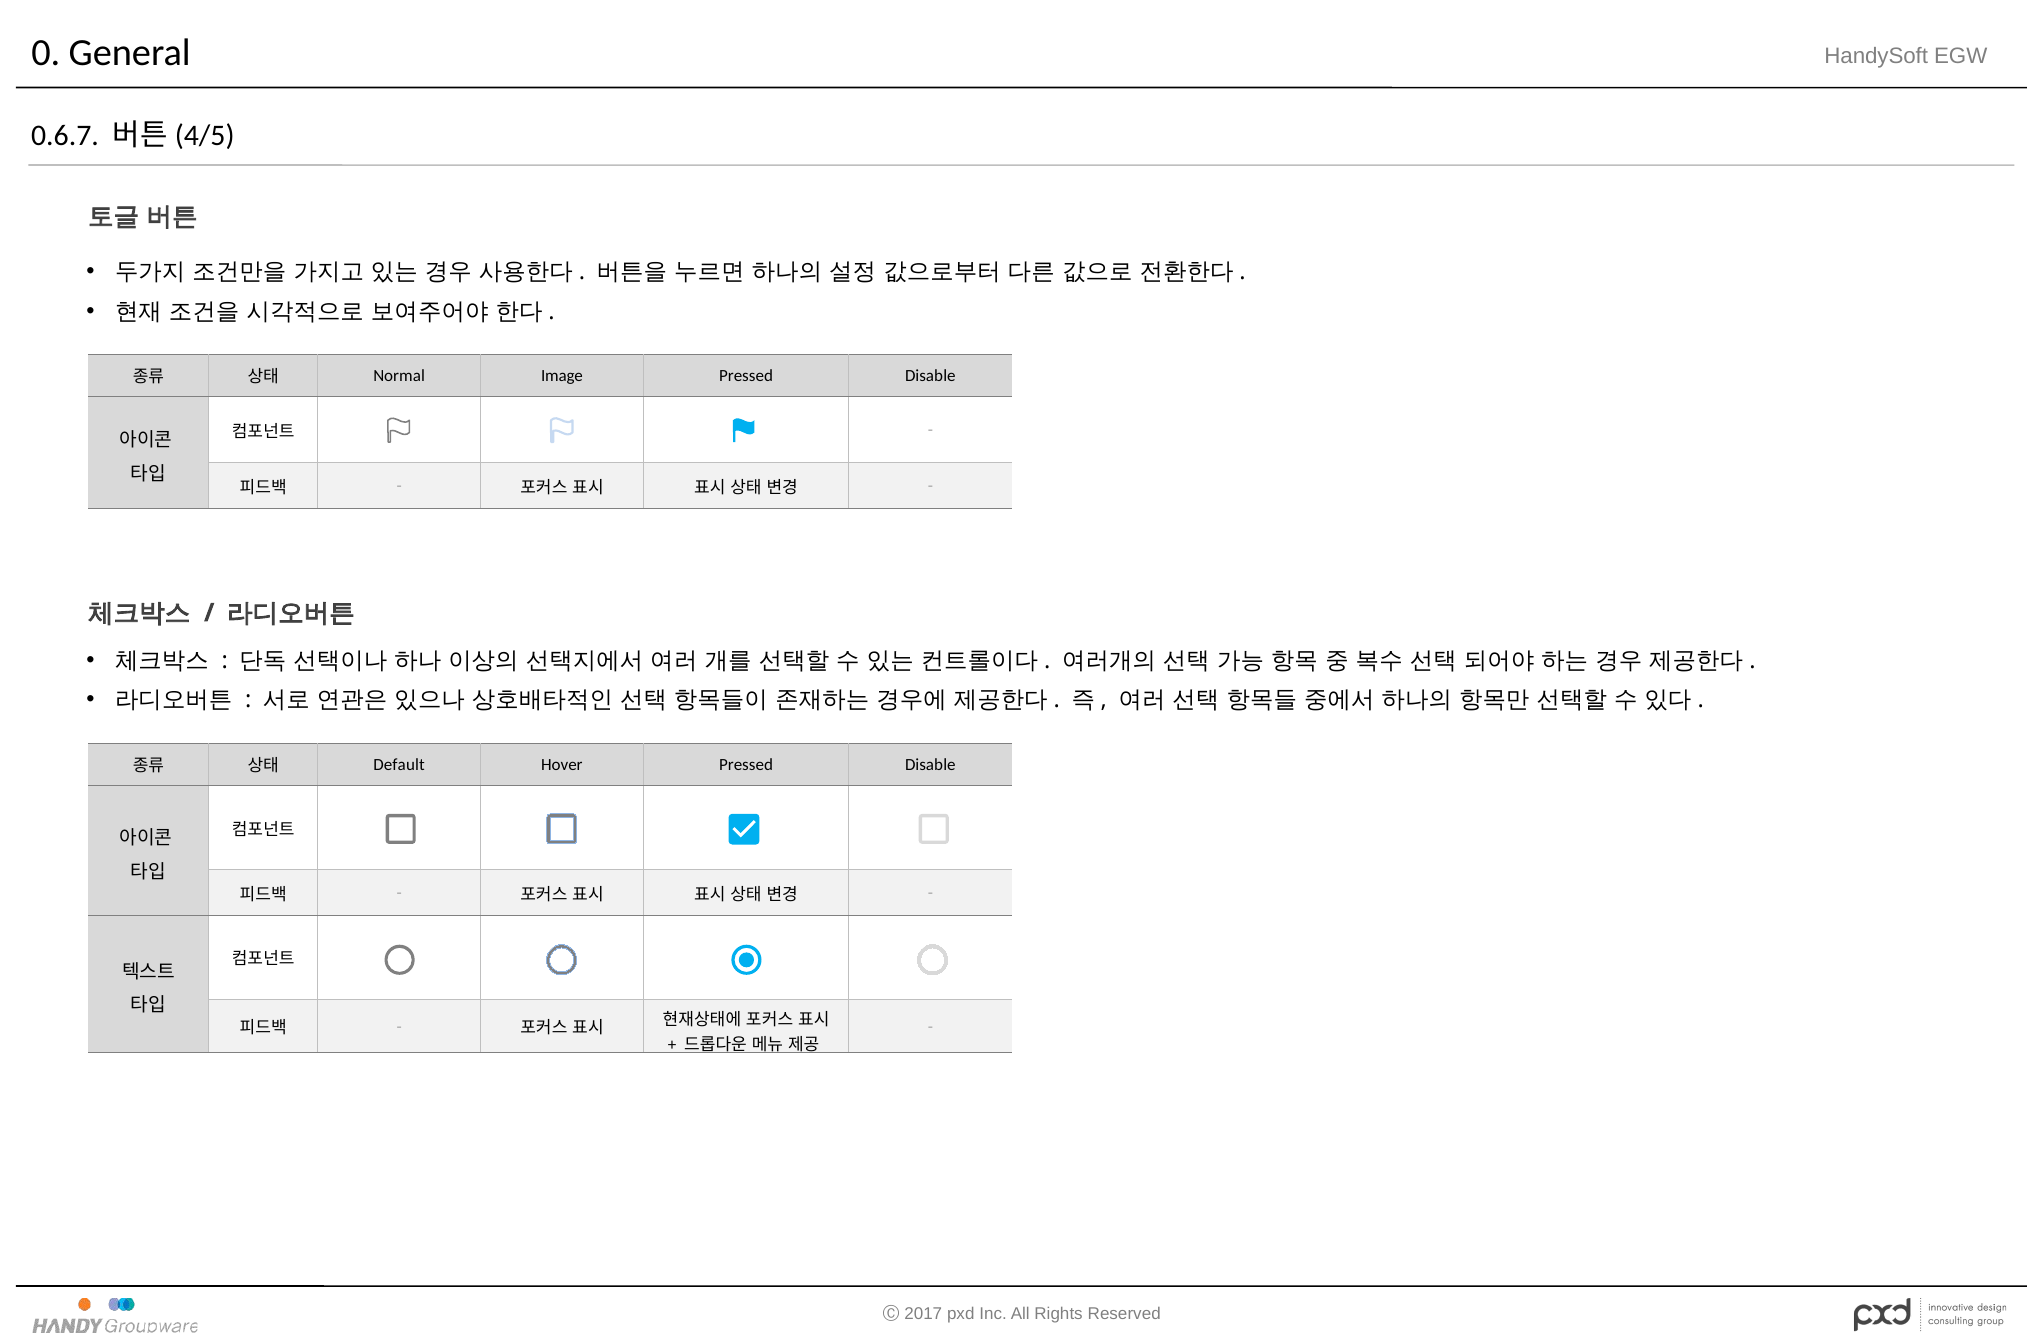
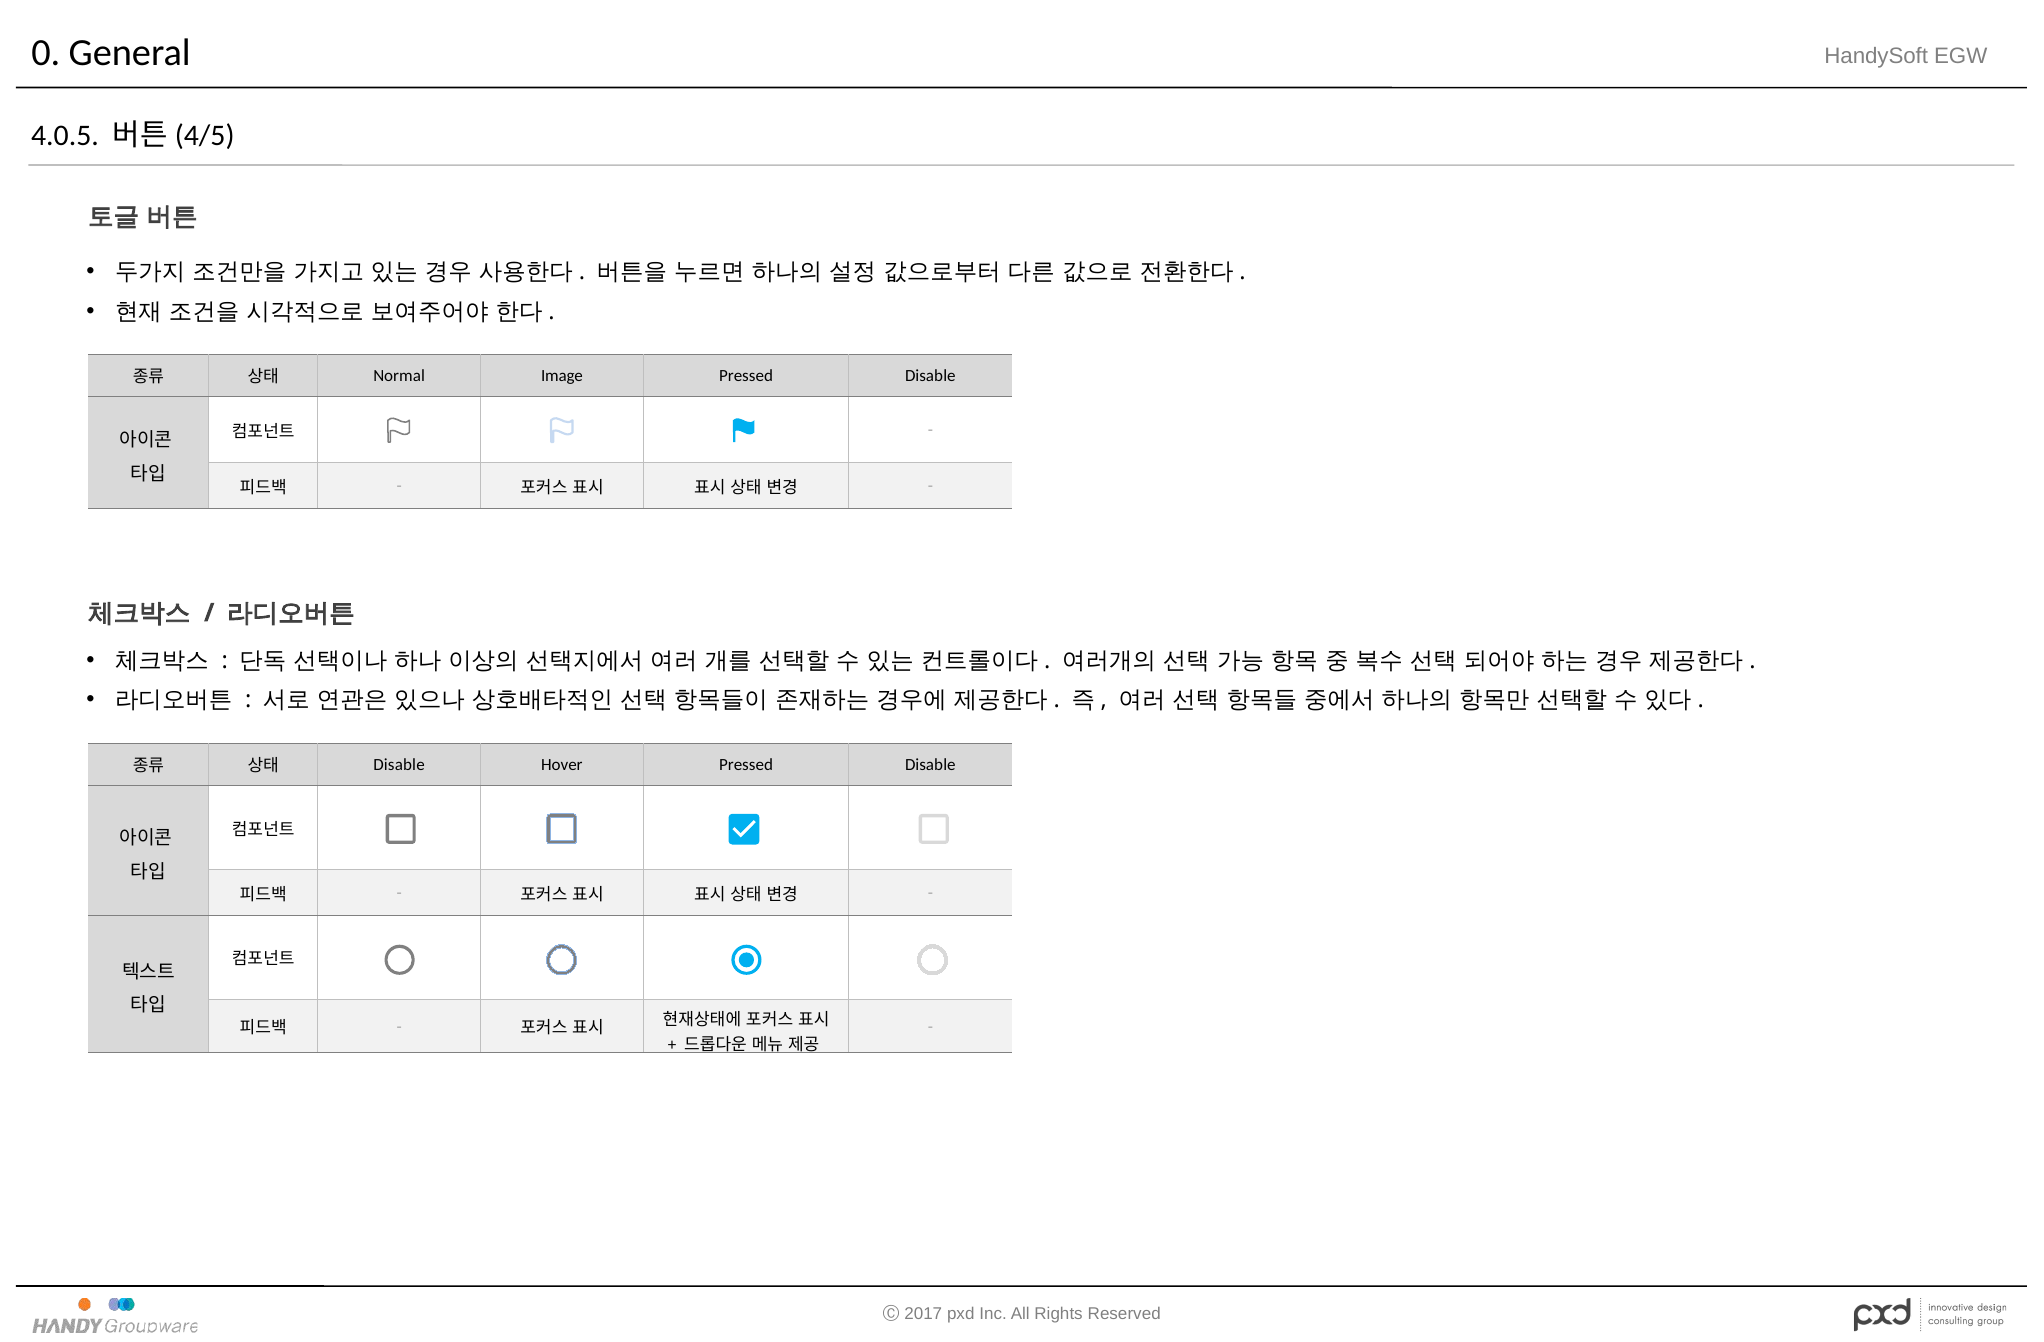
0.6.7: 0.6.7 -> 4.0.5 (65, 135)
Default: Default -> Disable (399, 764)
